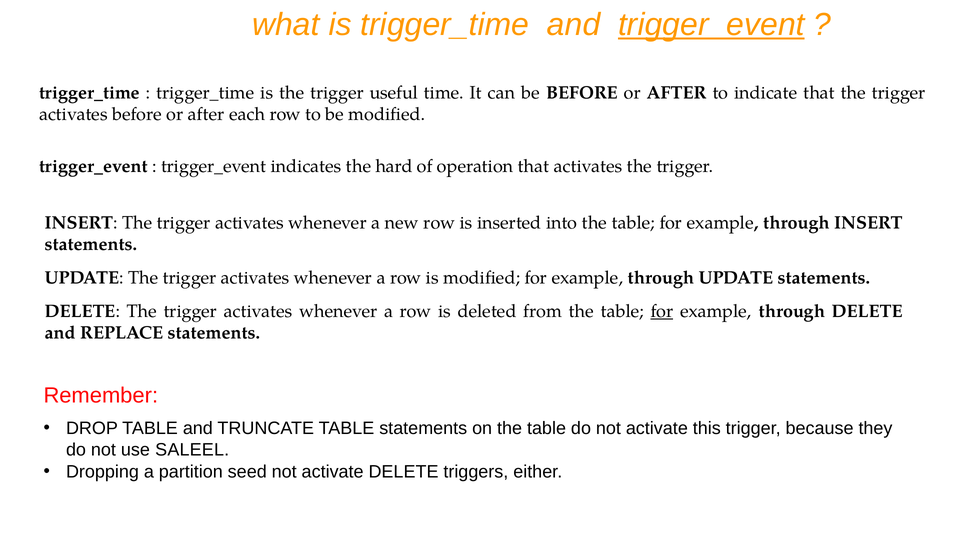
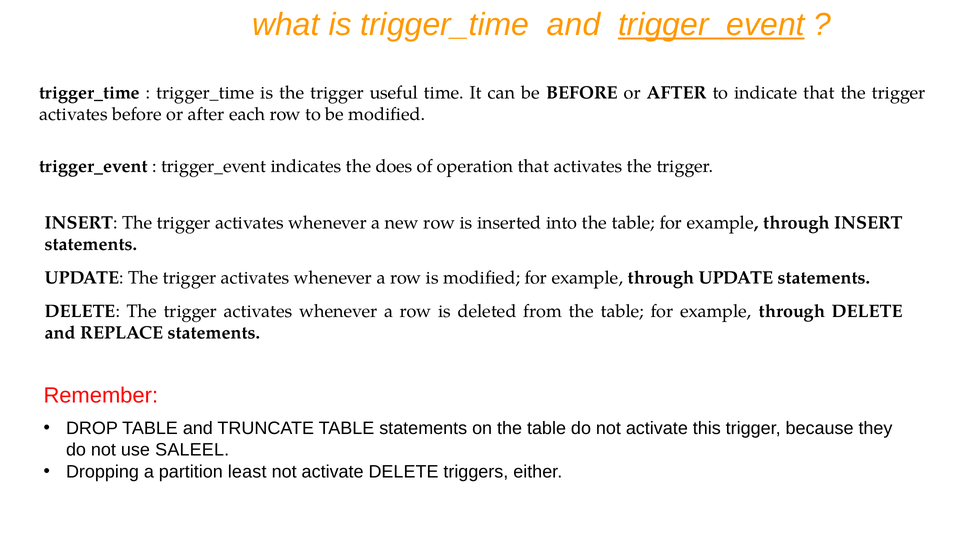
hard: hard -> does (394, 166)
for underline: present -> none (662, 312)
seed: seed -> least (247, 472)
